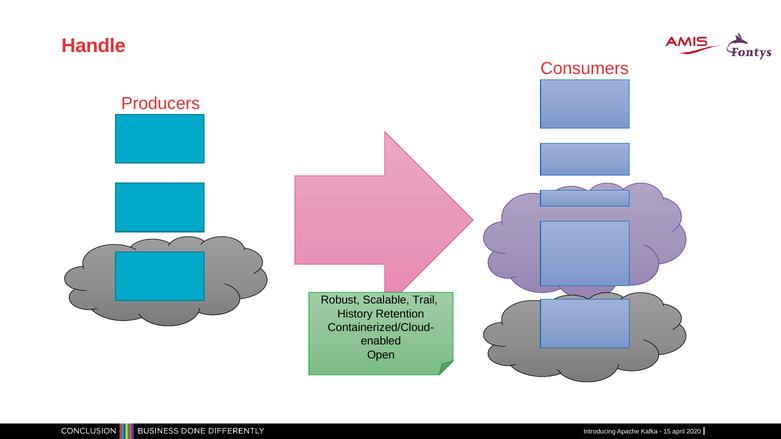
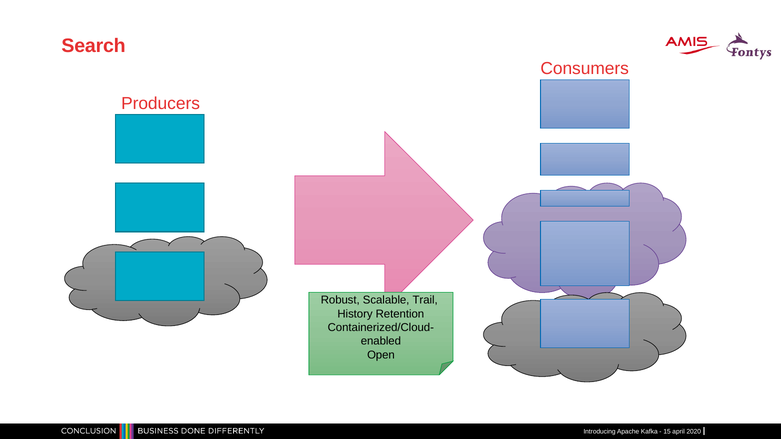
Handle: Handle -> Search (94, 46)
